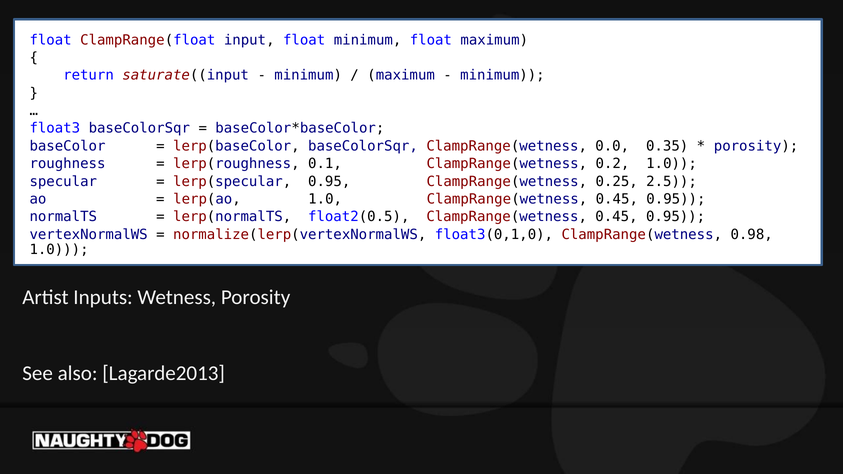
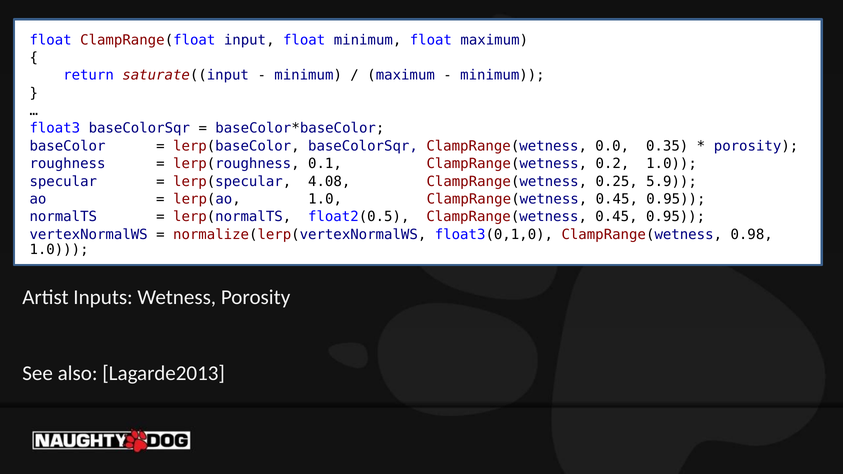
lerp(specular 0.95: 0.95 -> 4.08 (329, 181)
2.5: 2.5 -> 5.9 (672, 181)
